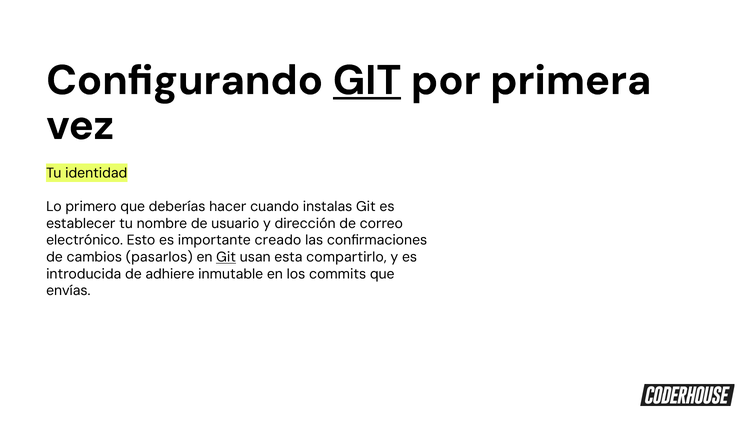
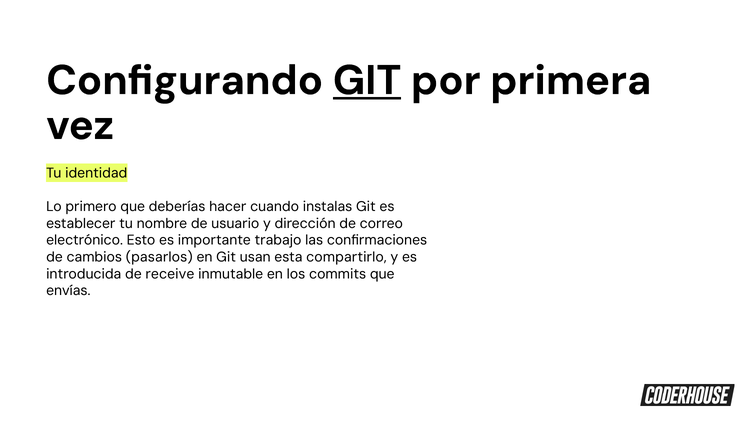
creado: creado -> trabajo (278, 241)
Git underline: present -> none (226, 257)
adhiere: adhiere -> receive (170, 274)
